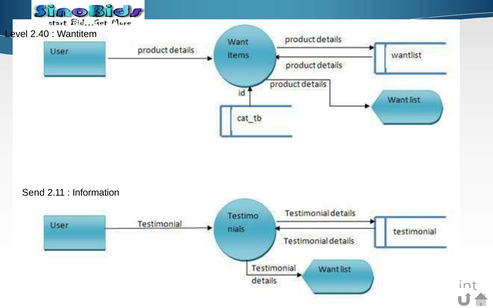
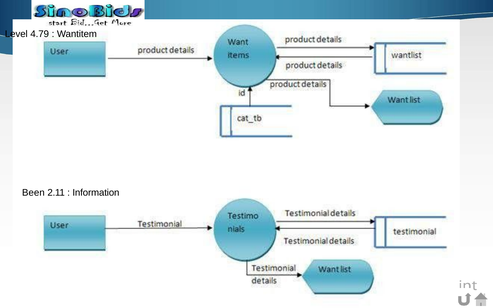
2.40: 2.40 -> 4.79 (40, 34)
Send: Send -> Been (33, 193)
